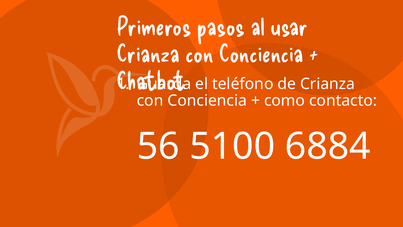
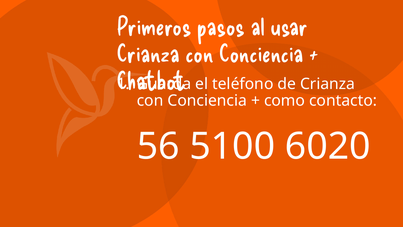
6884: 6884 -> 6020 (328, 146)
